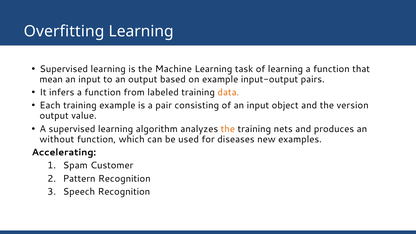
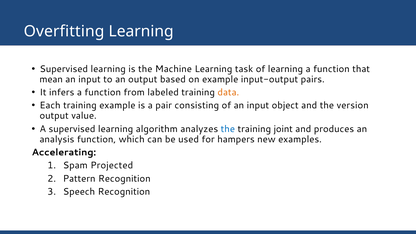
the colour: orange -> blue (228, 129)
nets: nets -> joint (283, 129)
without: without -> analysis (57, 139)
diseases: diseases -> hampers (236, 139)
Customer: Customer -> Projected (112, 165)
